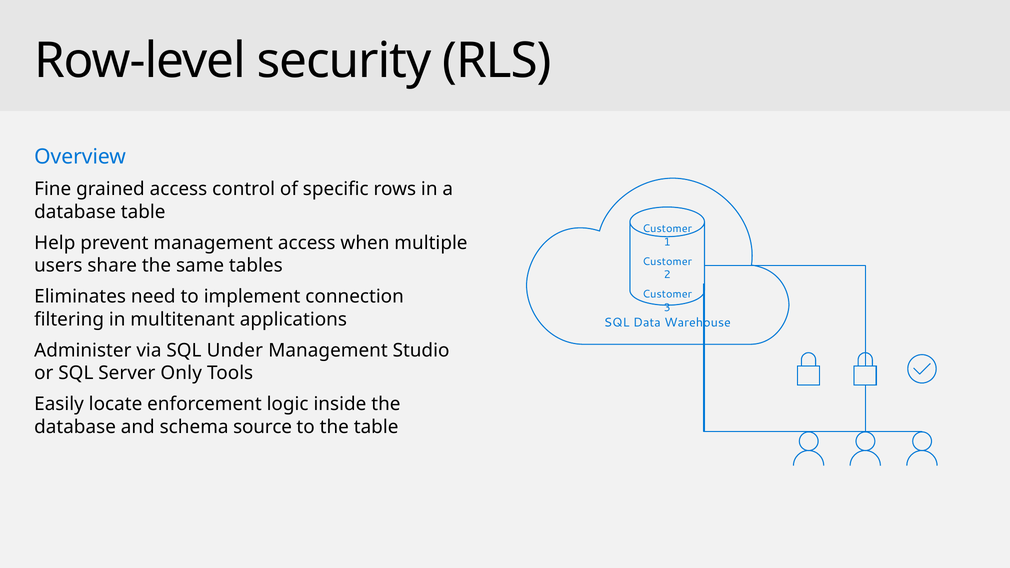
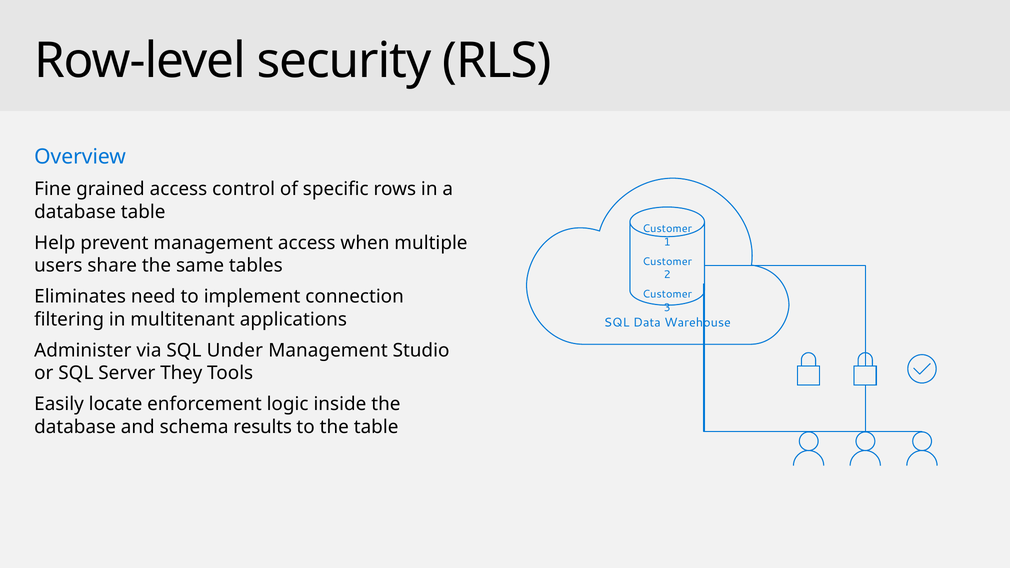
Only: Only -> They (181, 373)
source: source -> results (263, 427)
